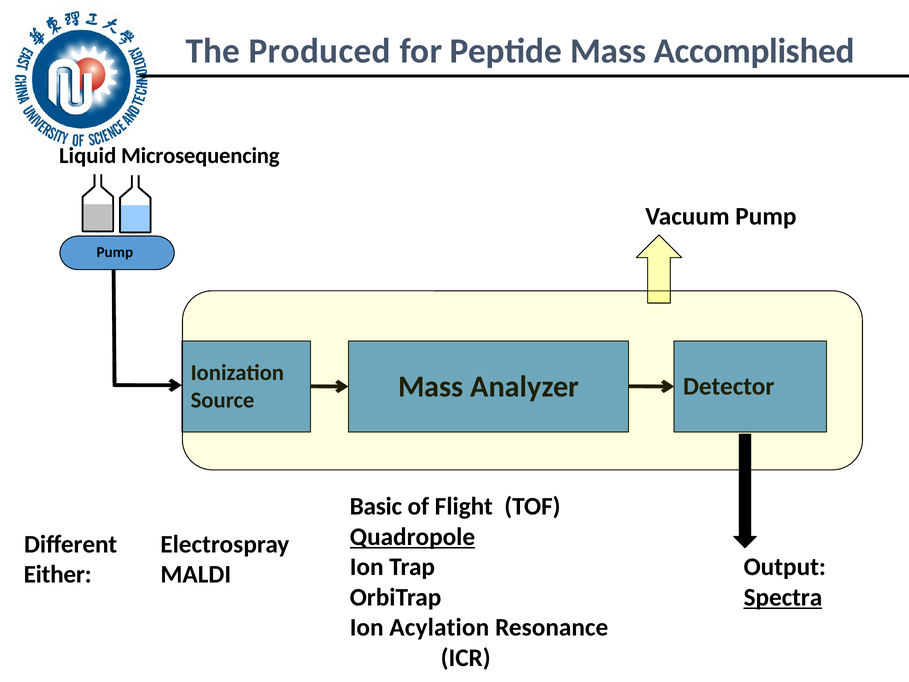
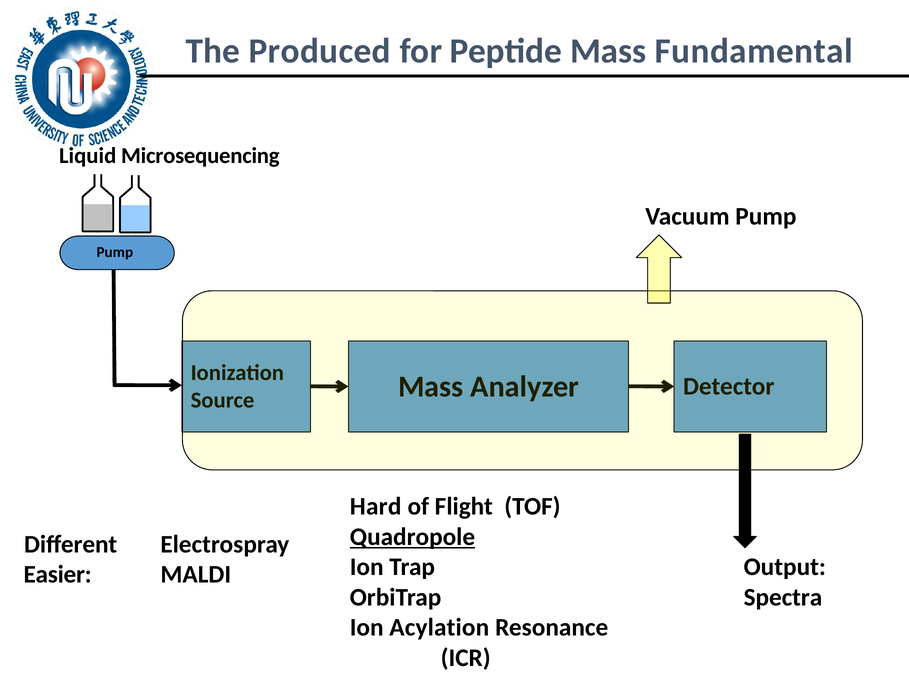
Accomplished: Accomplished -> Fundamental (754, 51)
Basic: Basic -> Hard (376, 506)
Either: Either -> Easier (58, 574)
Spectra underline: present -> none (783, 597)
